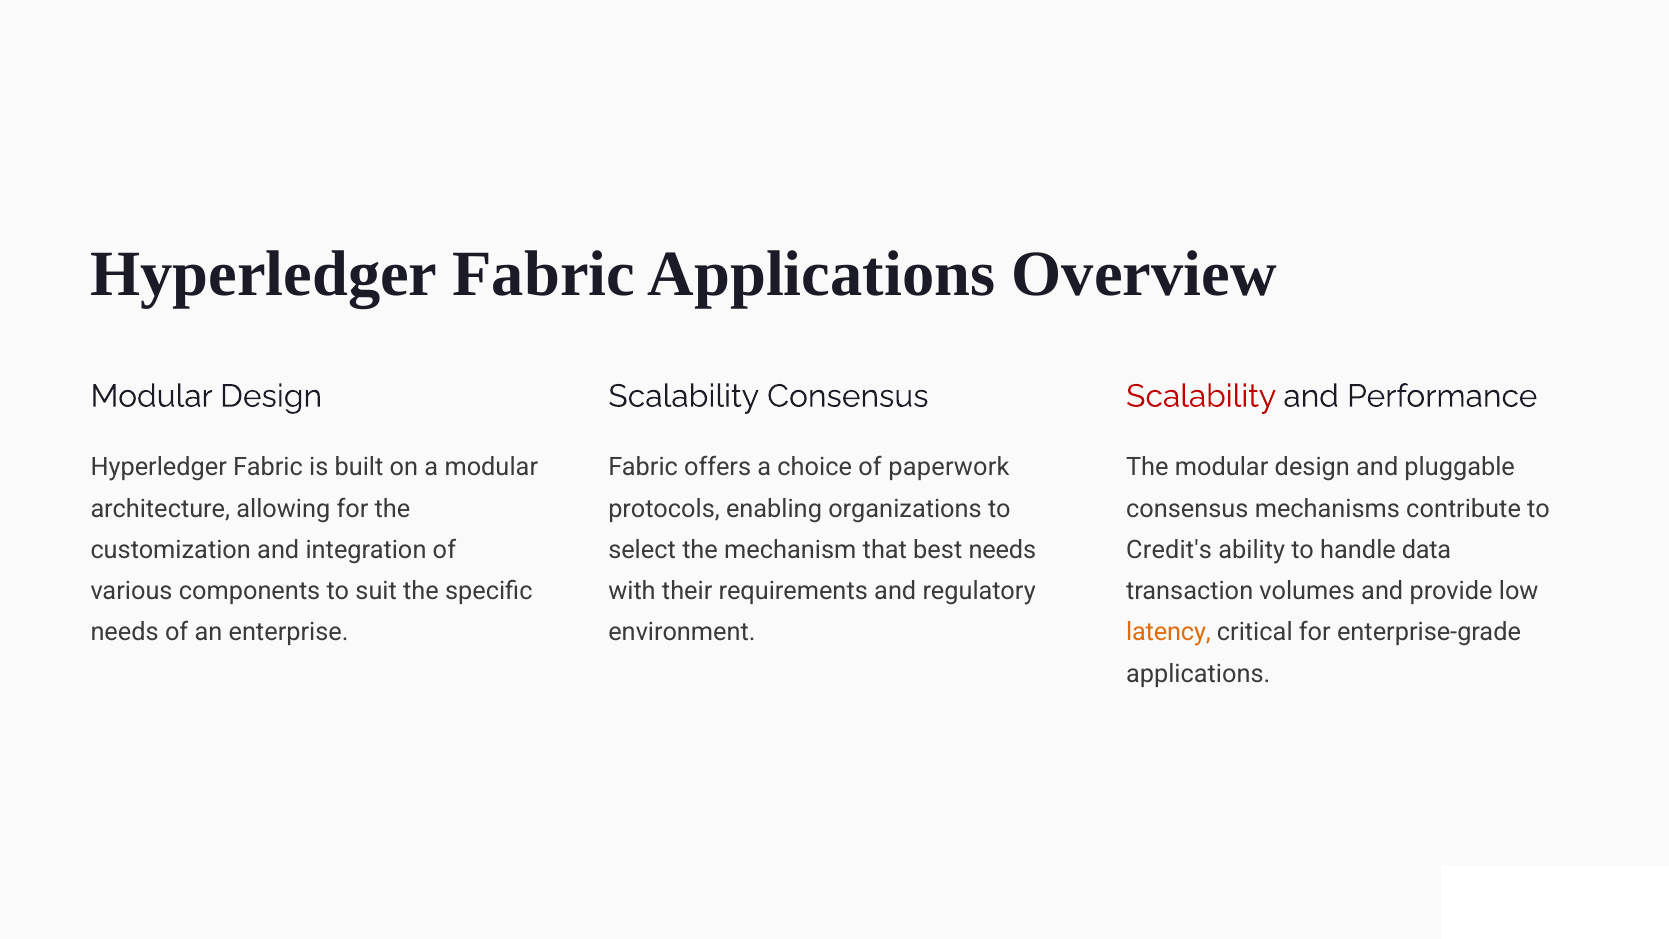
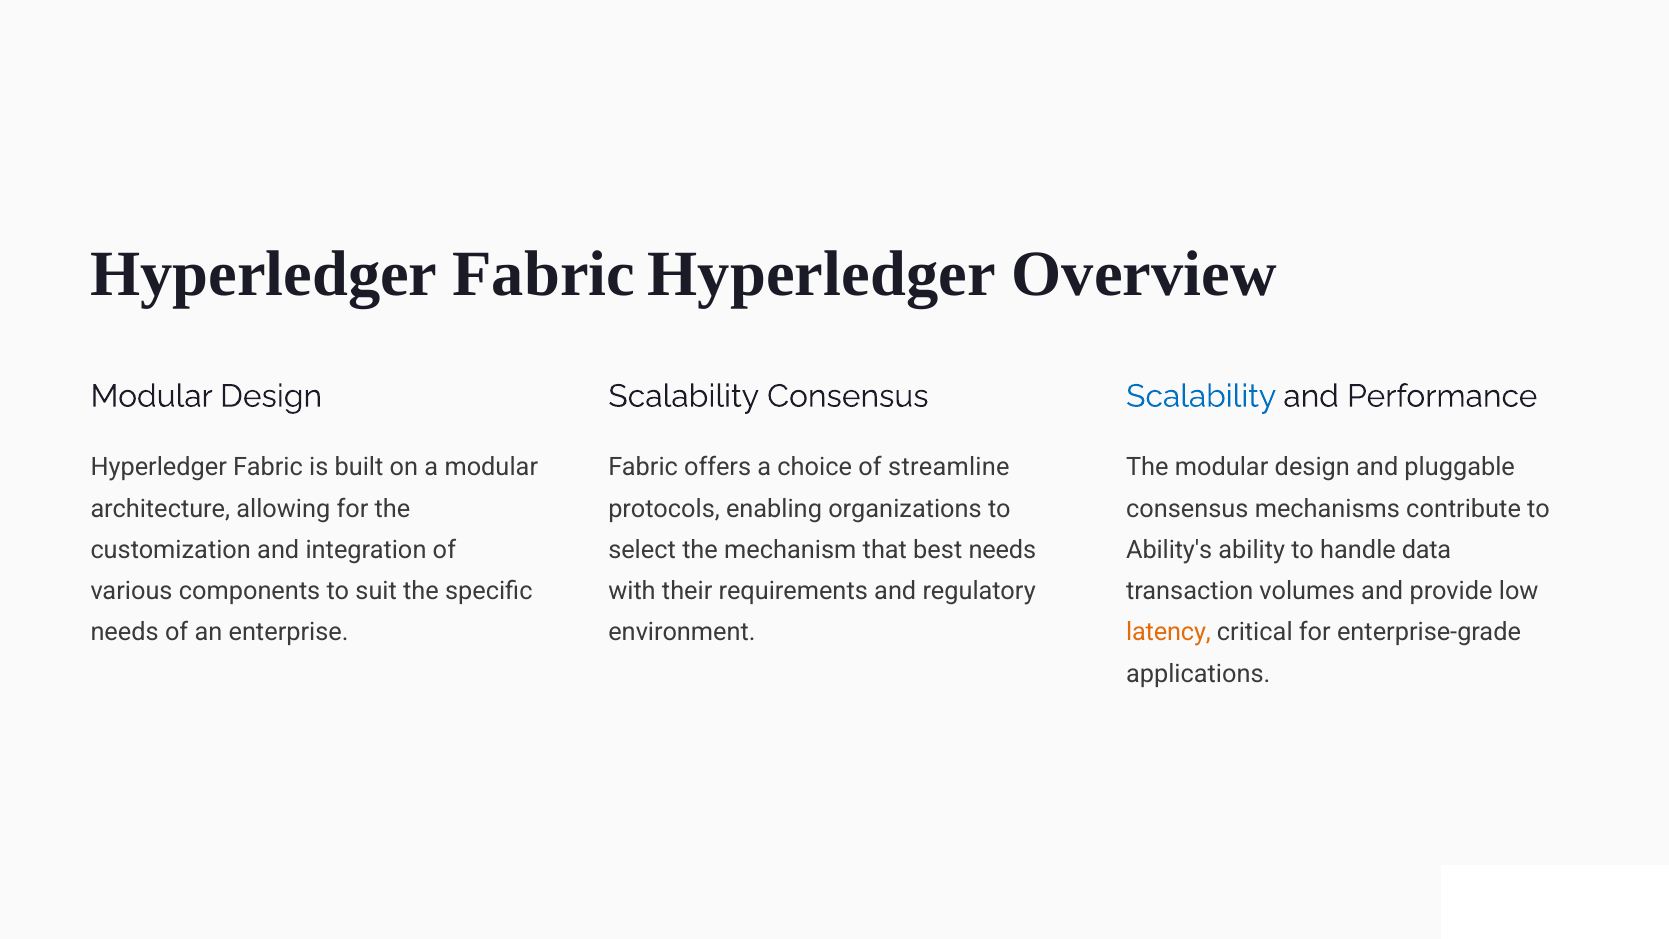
Fabric Applications: Applications -> Hyperledger (822, 274)
Scalability colour: red -> blue (1201, 396)
paperwork: paperwork -> streamline (949, 467)
Credit's: Credit's -> Ability's (1169, 550)
